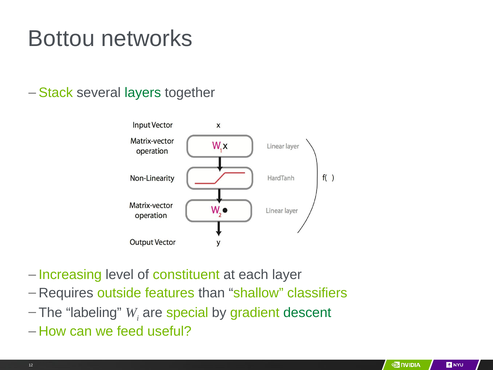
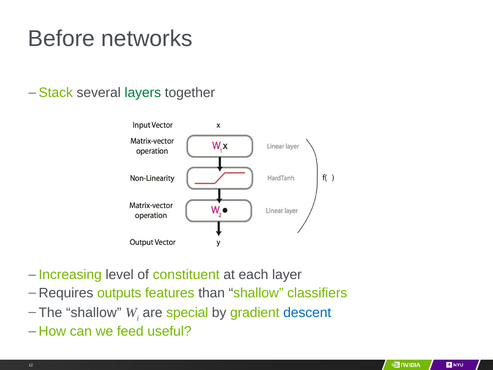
Bottou: Bottou -> Before (61, 38)
outside: outside -> outputs (119, 293)
The labeling: labeling -> shallow (94, 313)
descent colour: green -> blue (307, 313)
